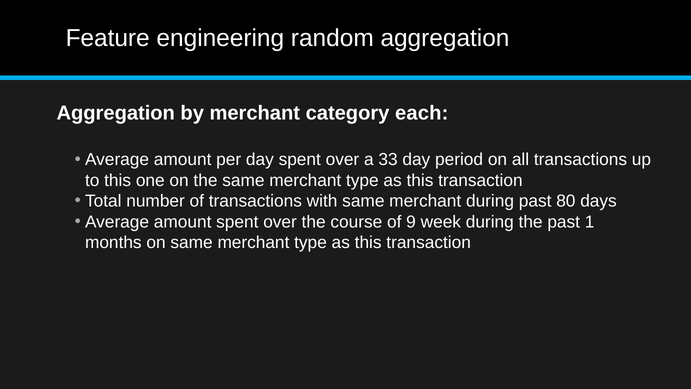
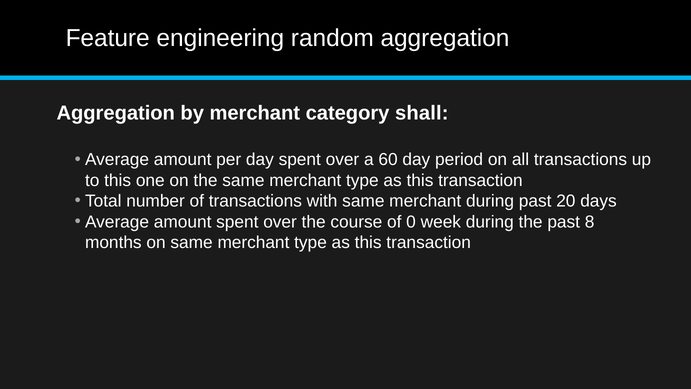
each: each -> shall (422, 113)
33: 33 -> 60 (388, 160)
80: 80 -> 20 (566, 201)
9: 9 -> 0 (411, 222)
1: 1 -> 8 (590, 222)
